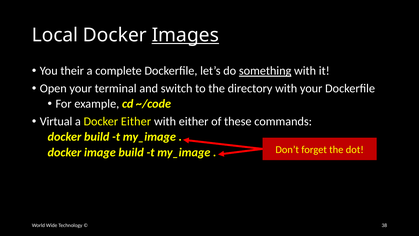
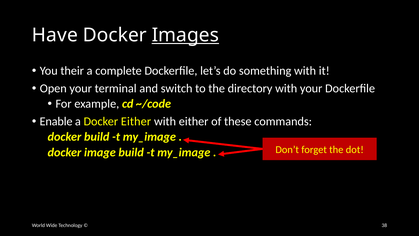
Local: Local -> Have (55, 35)
something underline: present -> none (265, 71)
Virtual: Virtual -> Enable (56, 121)
